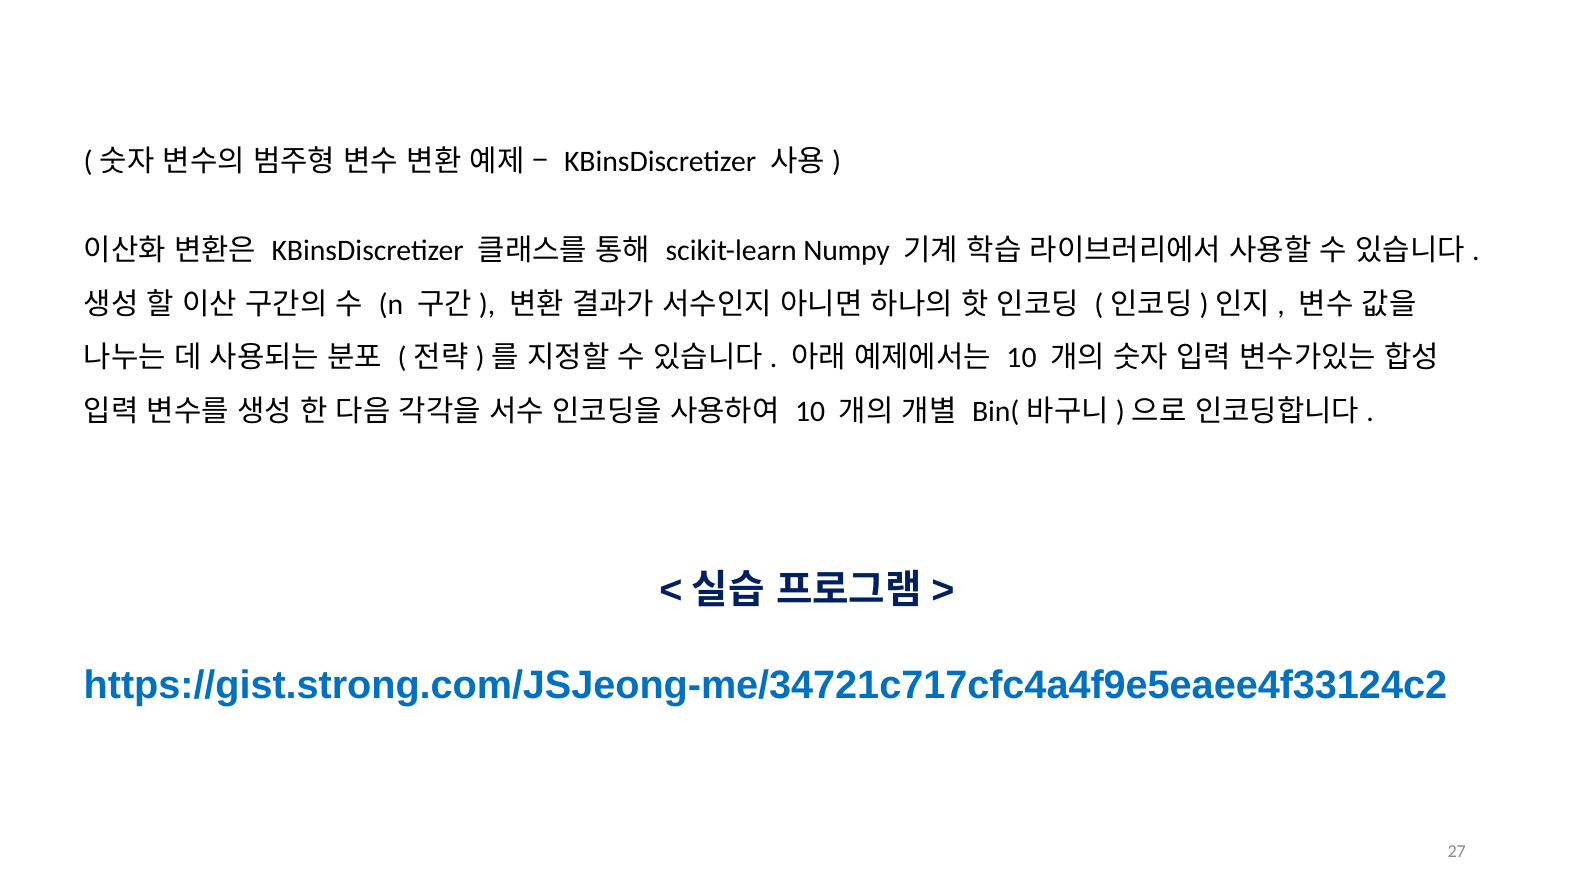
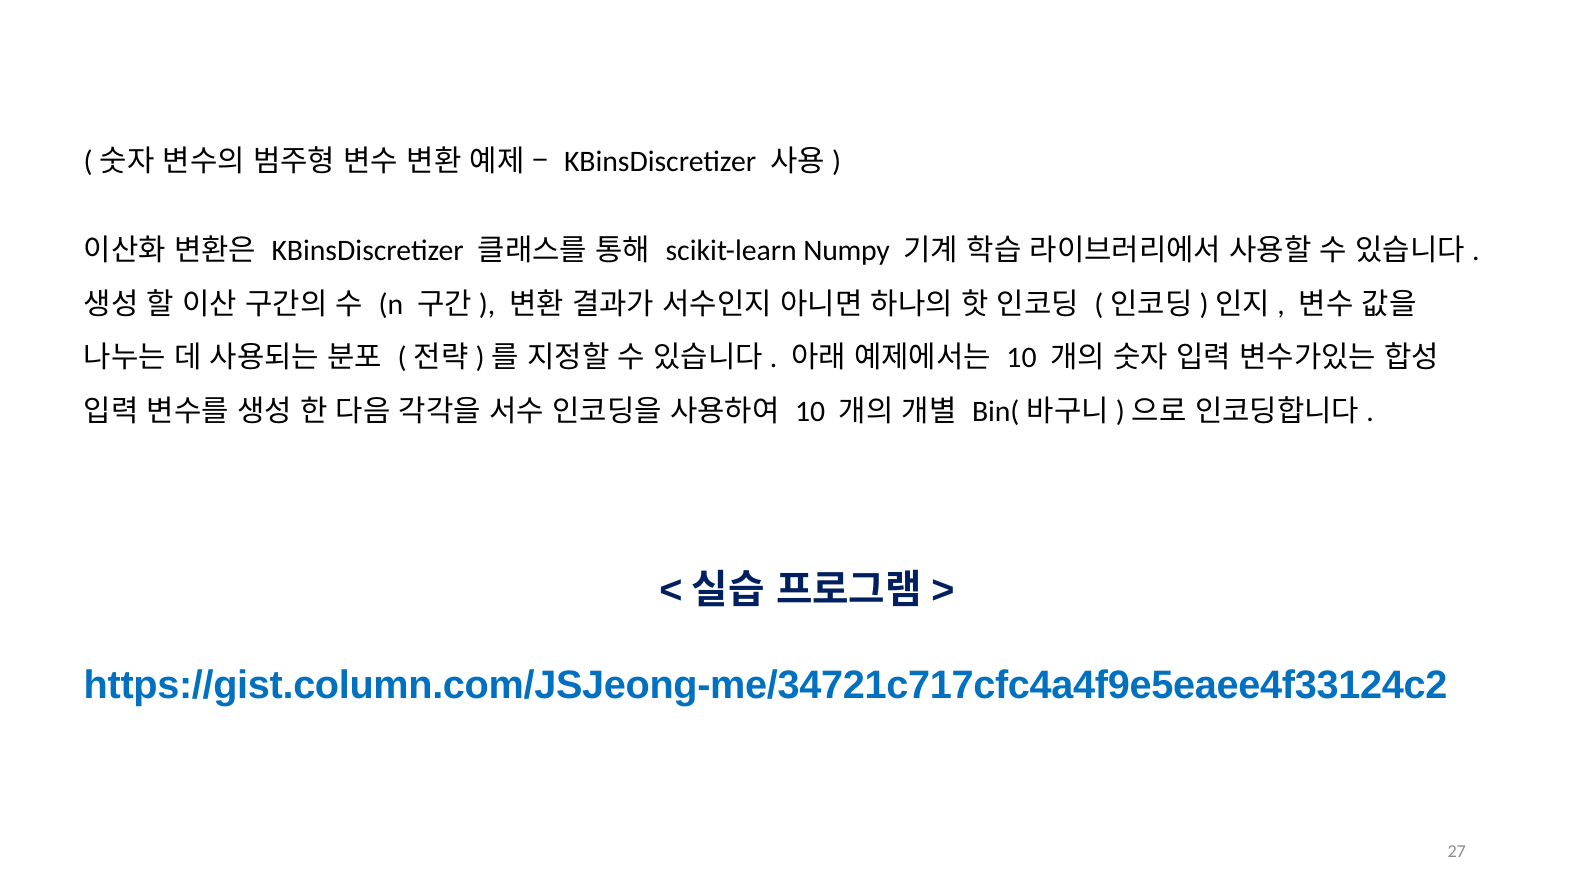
https://gist.strong.com/JSJeong-me/34721c717cfc4a4f9e5eaee4f33124c2: https://gist.strong.com/JSJeong-me/34721c717cfc4a4f9e5eaee4f33124c2 -> https://gist.column.com/JSJeong-me/34721c717cfc4a4f9e5eaee4f33124c2 (766, 686)
